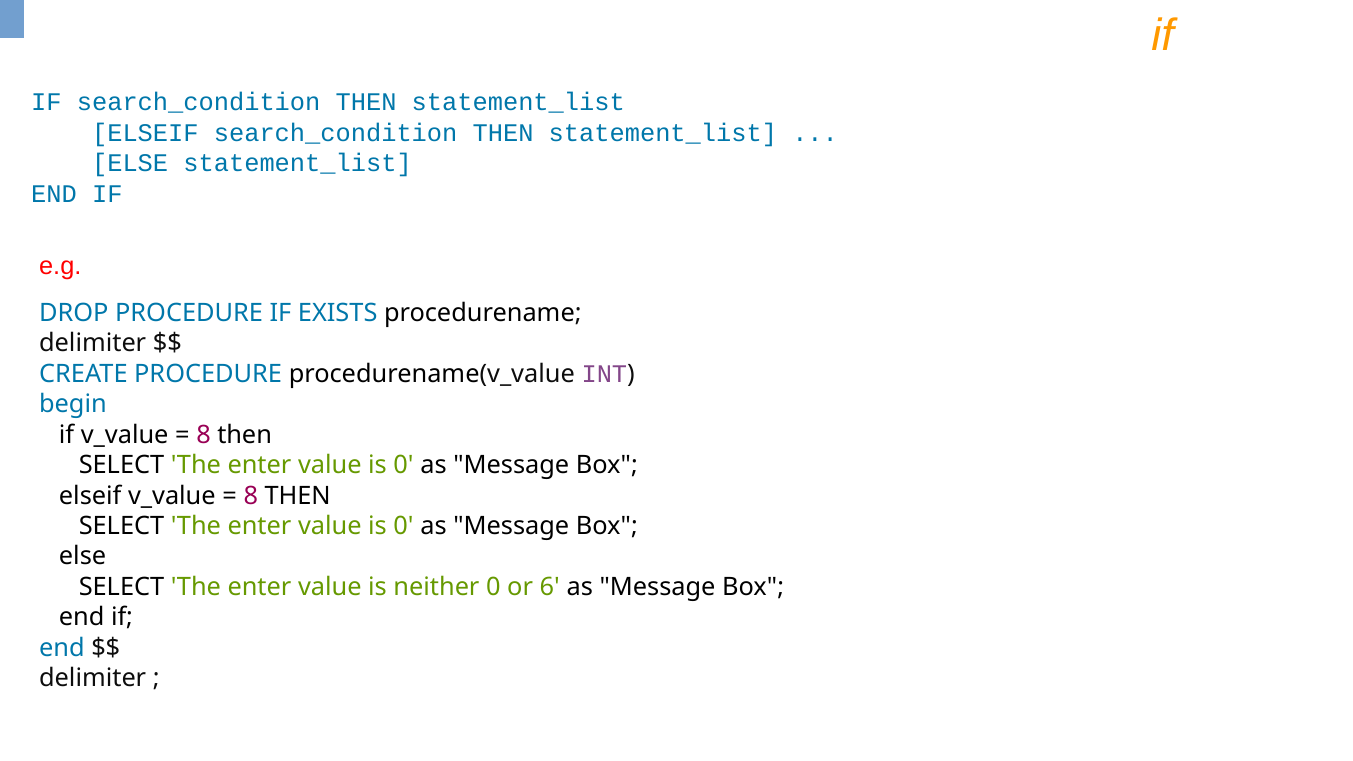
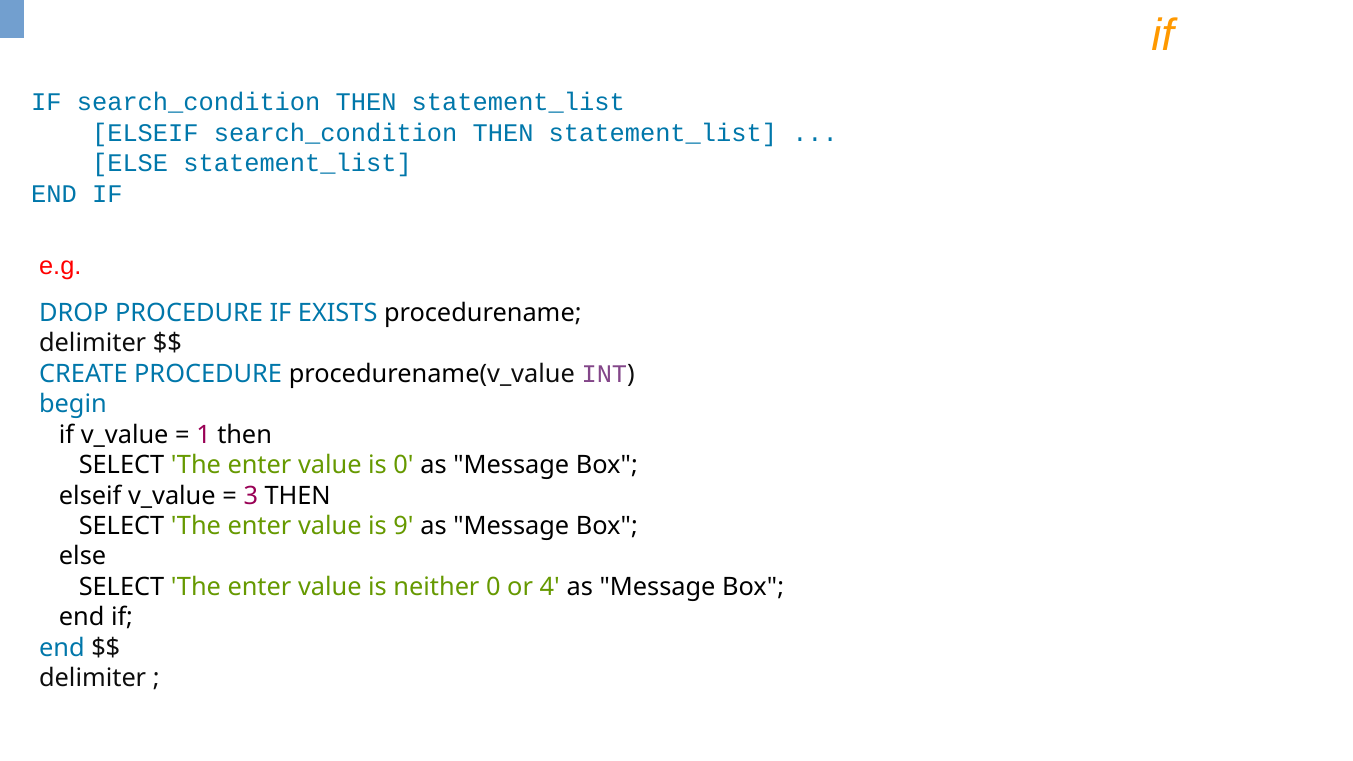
8: 8 -> 1 (204, 435)
8: 8 -> 3 (251, 496)
0: 0 -> 9 (404, 526)
6: 6 -> 4 (550, 587)
